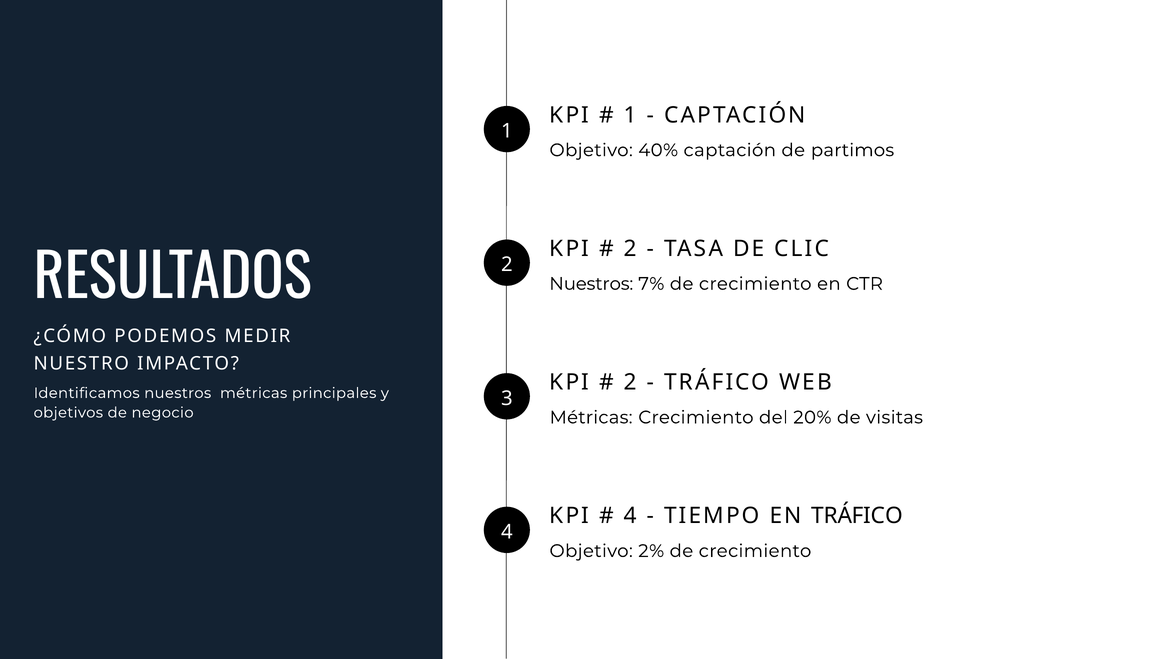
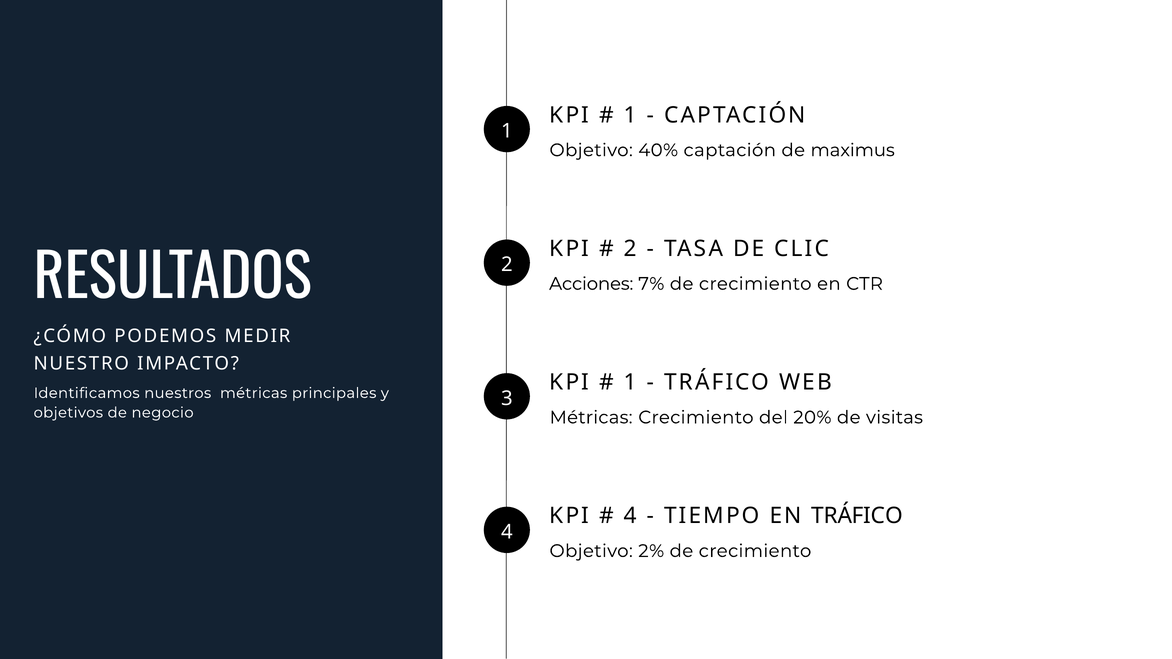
partimos: partimos -> maximus (853, 150)
Nuestros: Nuestros -> Acciones (591, 284)
2: 2 -> 1 (630, 382)
